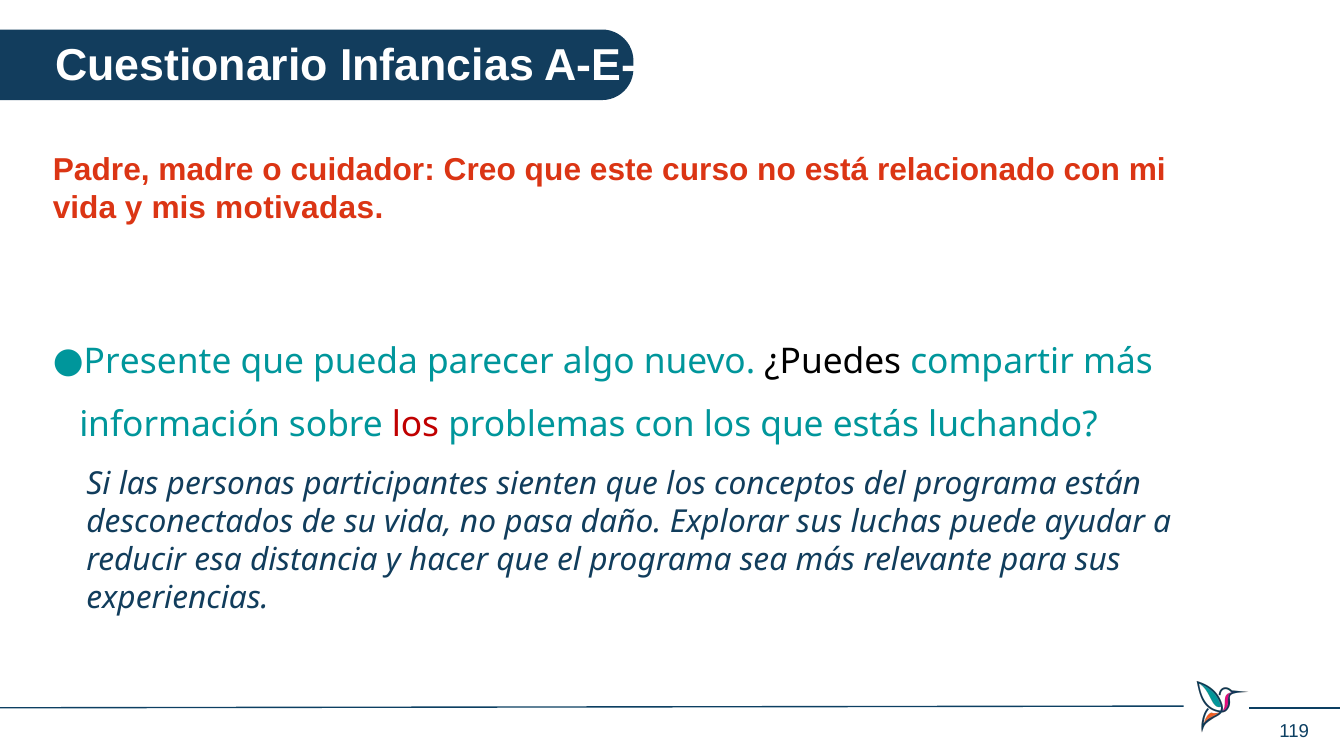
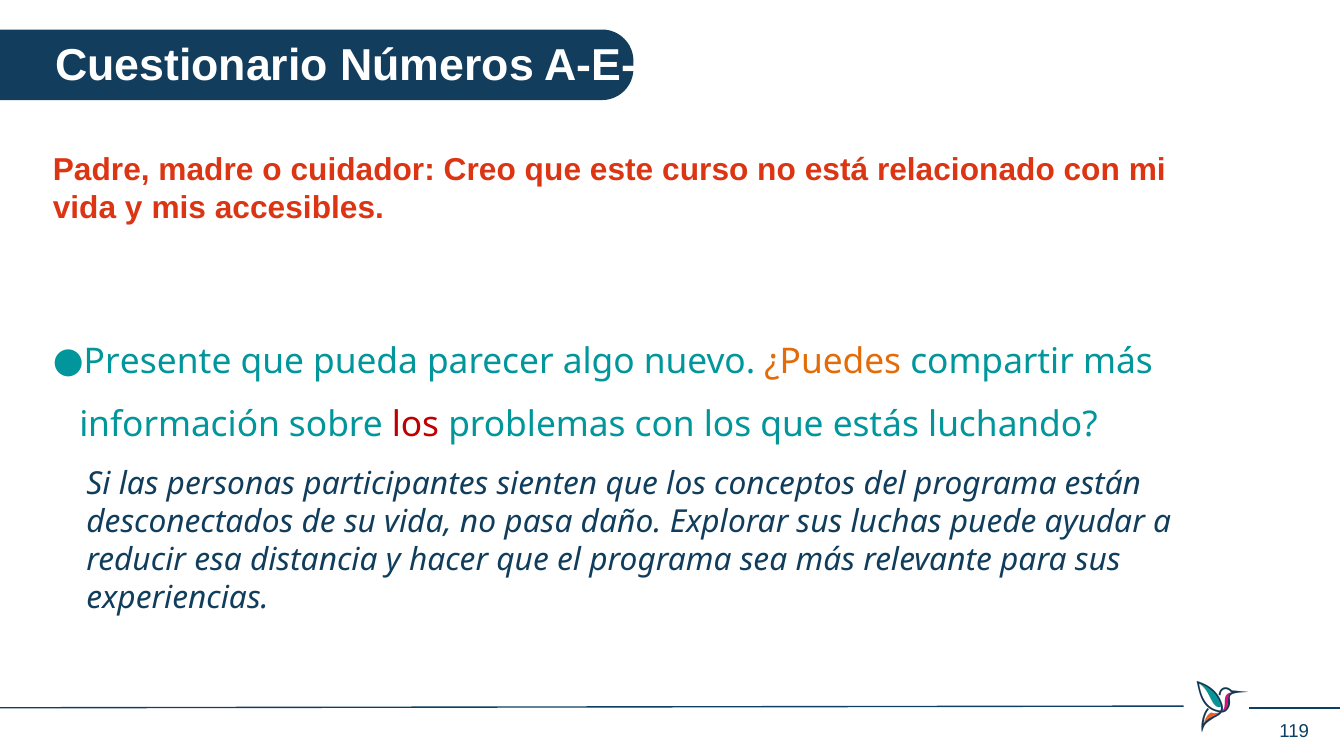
Infancias: Infancias -> Números (437, 66)
motivadas: motivadas -> accesibles (299, 208)
¿Puedes colour: black -> orange (833, 361)
